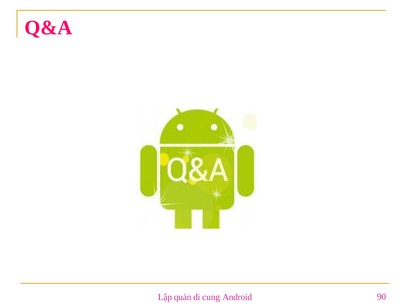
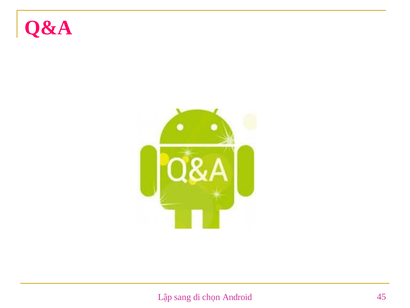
quản: quản -> sang (183, 297)
cung: cung -> chọn (211, 297)
90: 90 -> 45 (381, 296)
